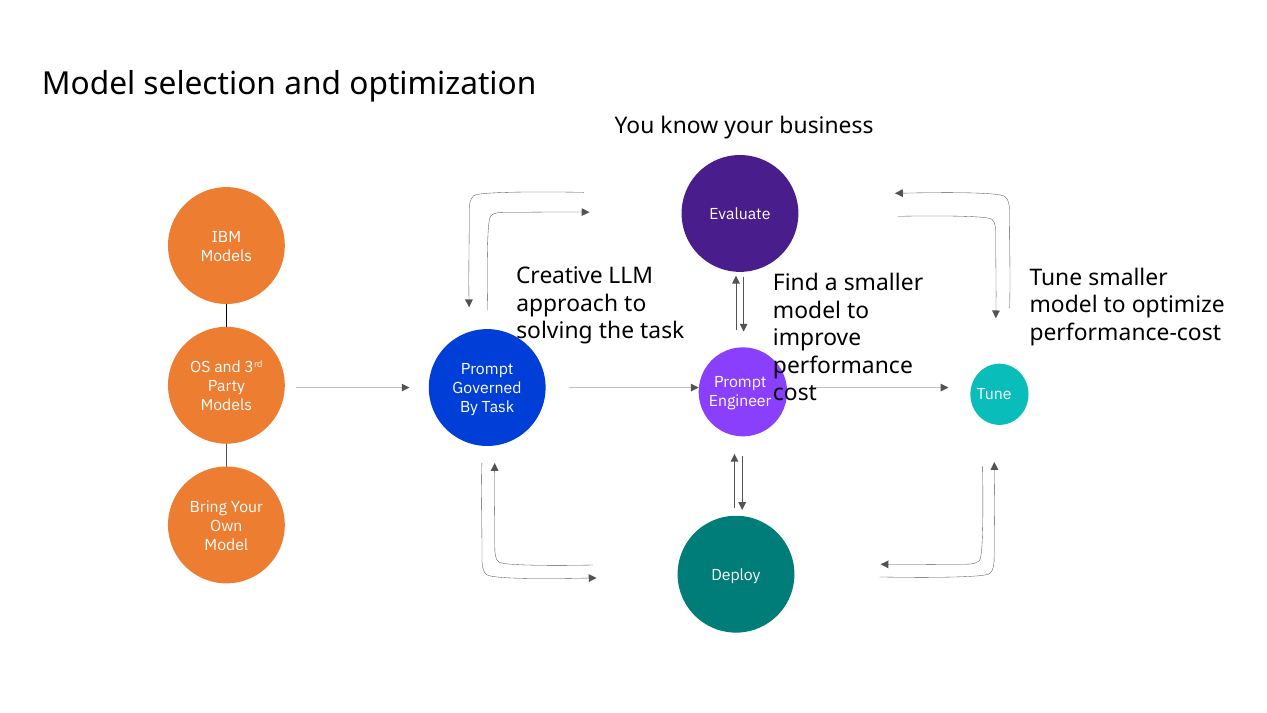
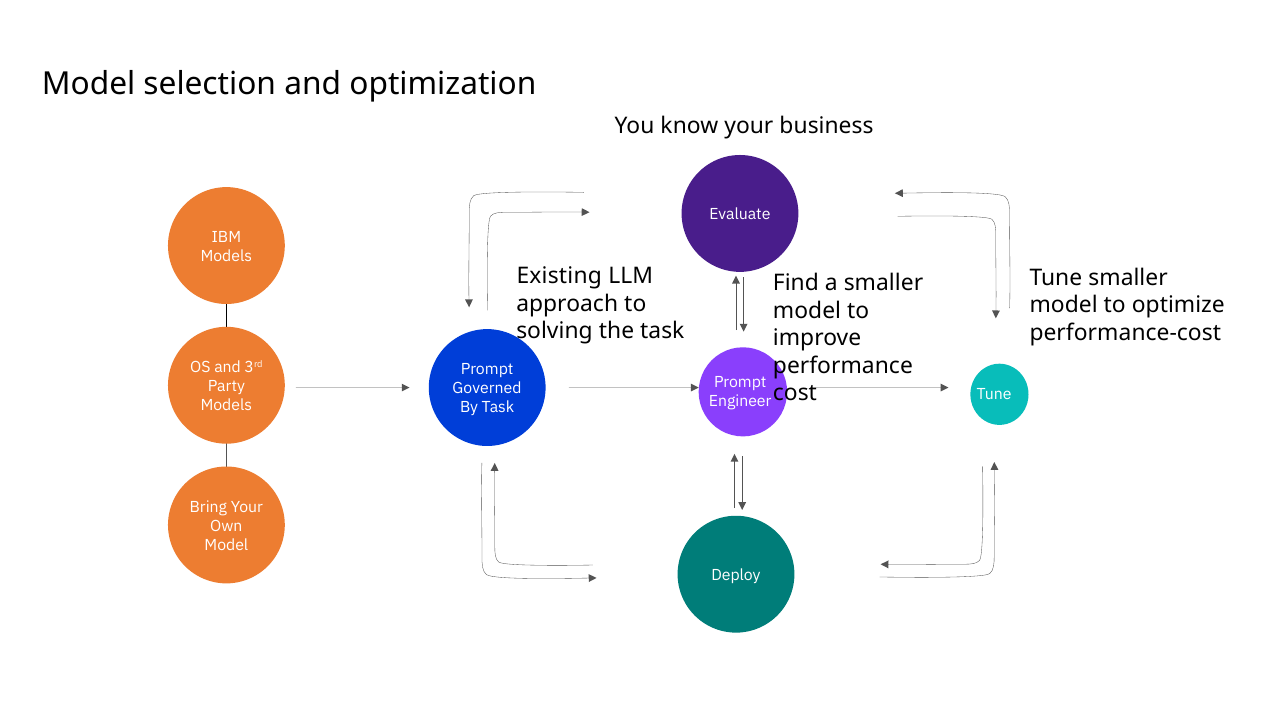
Creative: Creative -> Existing (559, 276)
